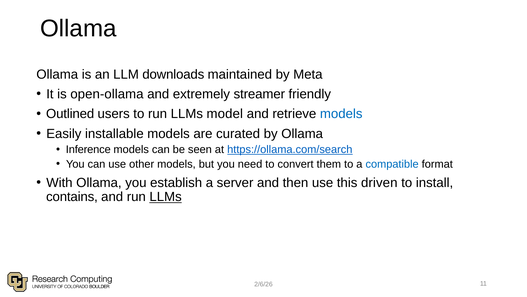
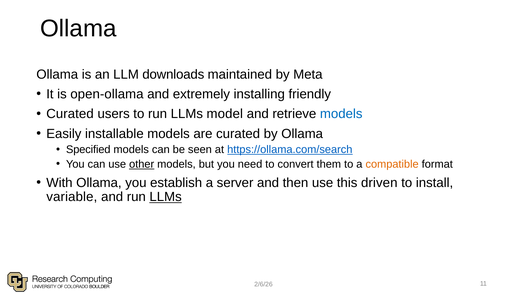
streamer: streamer -> installing (259, 94)
Outlined: Outlined -> Curated (70, 114)
Inference: Inference -> Specified (88, 149)
other underline: none -> present (142, 164)
compatible colour: blue -> orange (392, 164)
contains: contains -> variable (72, 197)
